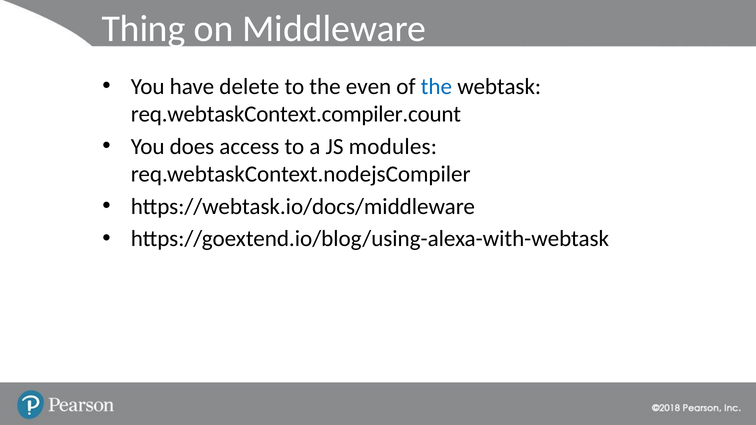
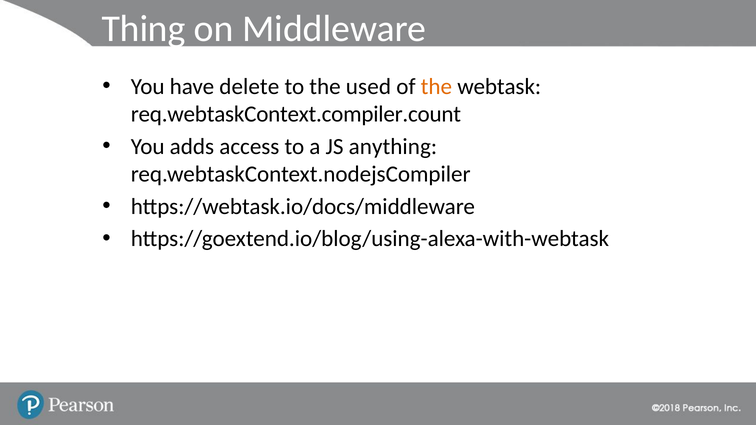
even: even -> used (368, 87)
the colour: blue -> orange (436, 87)
does: does -> adds (192, 147)
modules: modules -> anything (393, 147)
